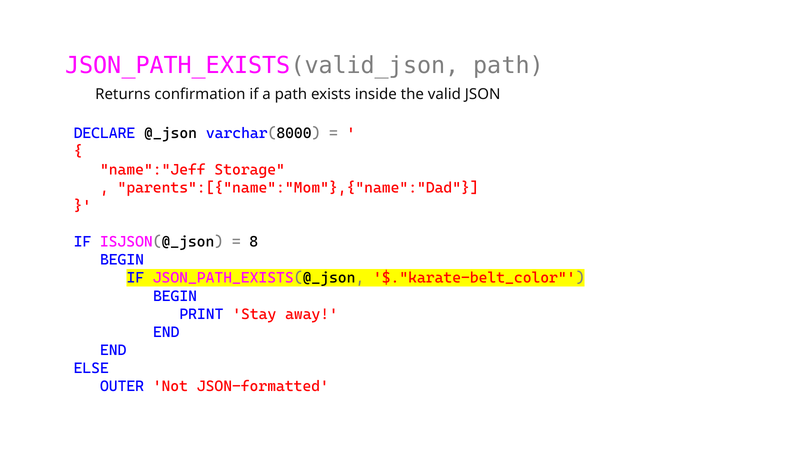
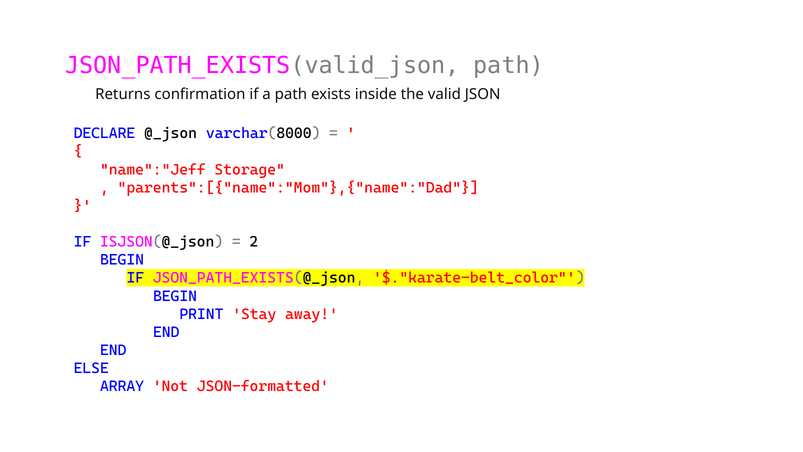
8: 8 -> 2 (254, 242)
OUTER: OUTER -> ARRAY (122, 386)
